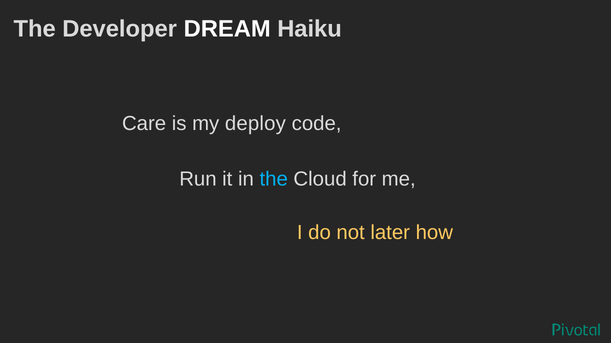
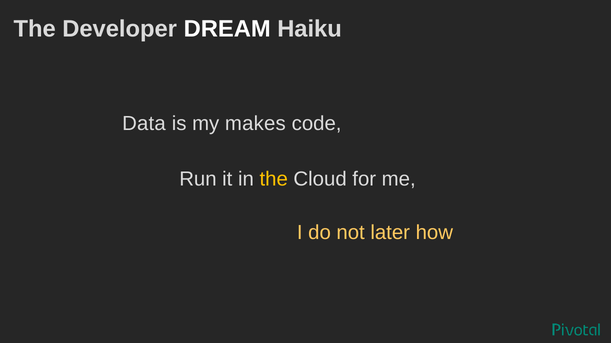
Care: Care -> Data (144, 124)
deploy: deploy -> makes (255, 124)
the colour: light blue -> yellow (274, 179)
